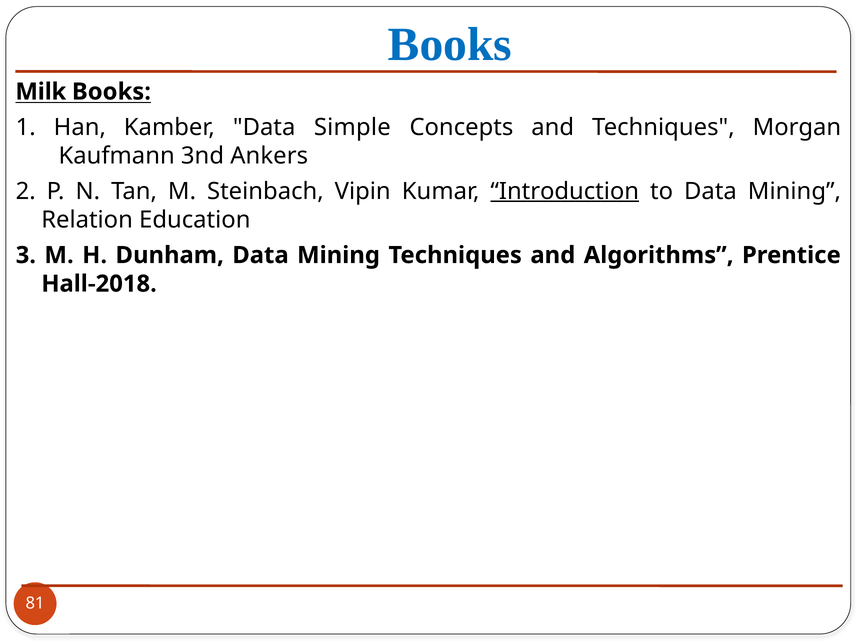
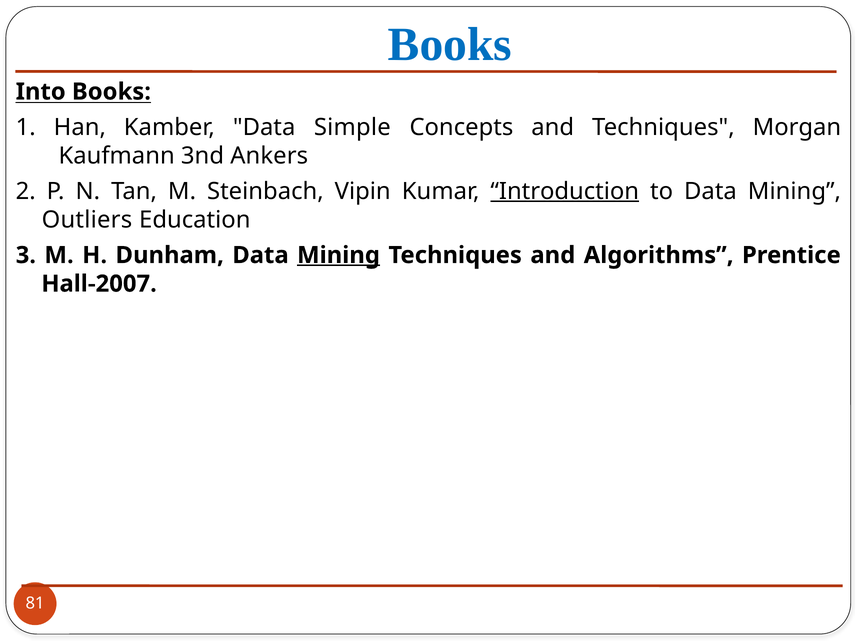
Milk: Milk -> Into (41, 92)
Relation: Relation -> Outliers (87, 220)
Mining underline: none -> present (339, 255)
Hall-2018: Hall-2018 -> Hall-2007 (99, 284)
